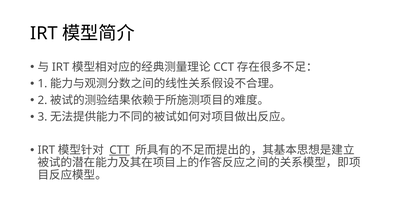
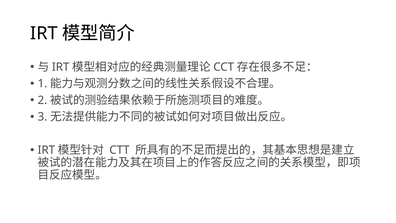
CTT underline: present -> none (119, 150)
